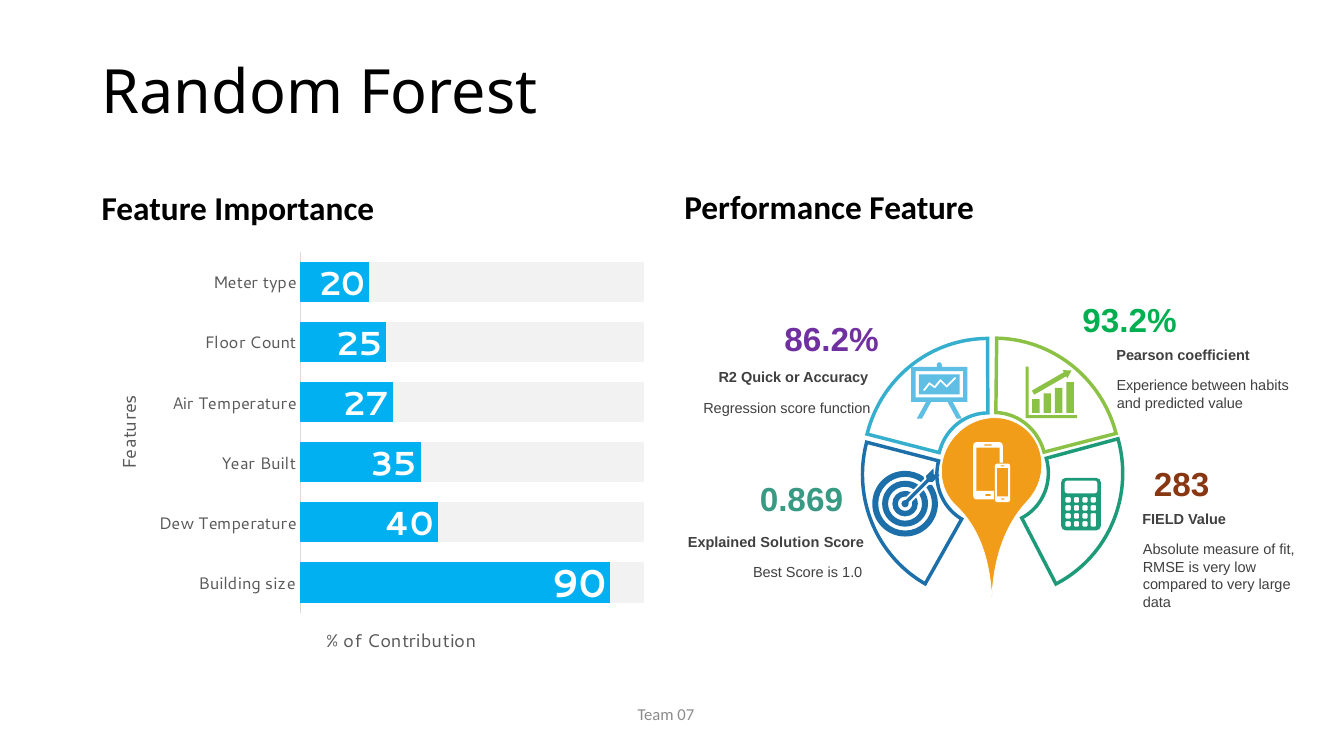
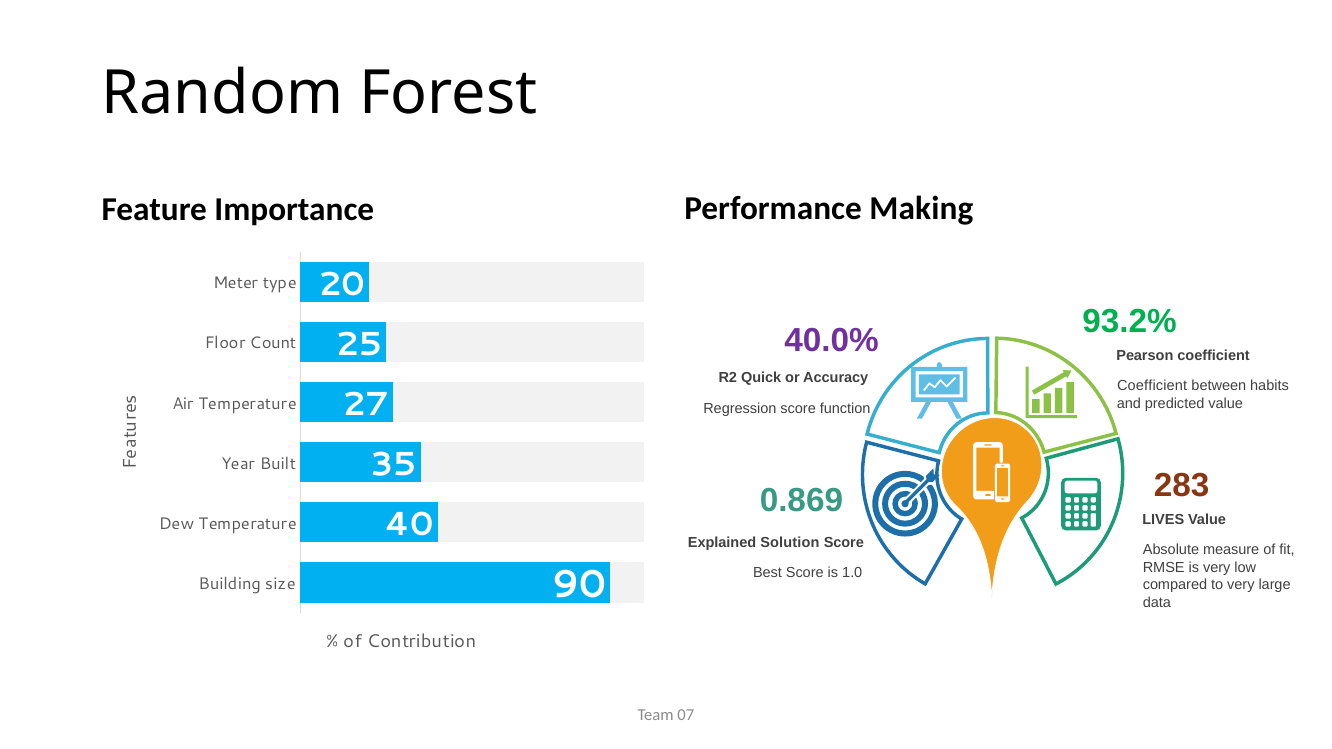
Performance Feature: Feature -> Making (921, 209)
86.2%: 86.2% -> 40.0% (832, 341)
Experience: Experience -> Coefficient (1152, 386)
FIELD: FIELD -> LIVES (1163, 520)
